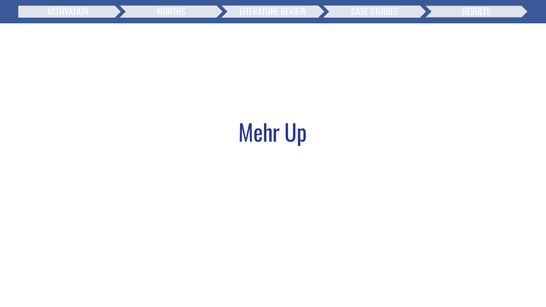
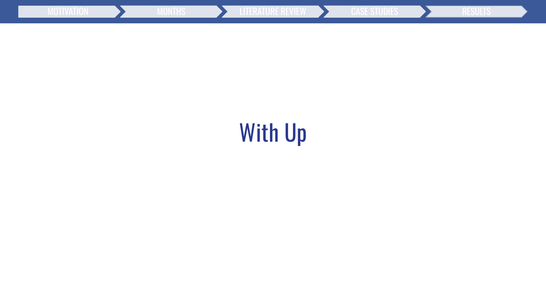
Mehr: Mehr -> With (259, 134)
